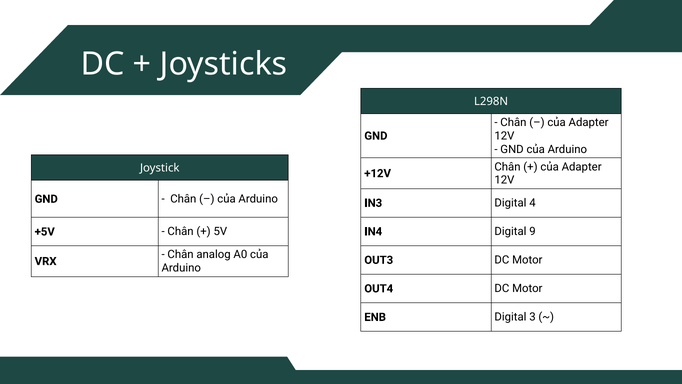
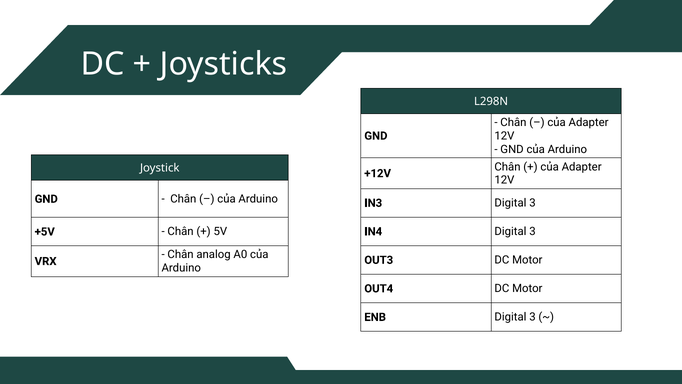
IN3 Digital 4: 4 -> 3 (532, 203)
IN4 Digital 9: 9 -> 3 (532, 231)
